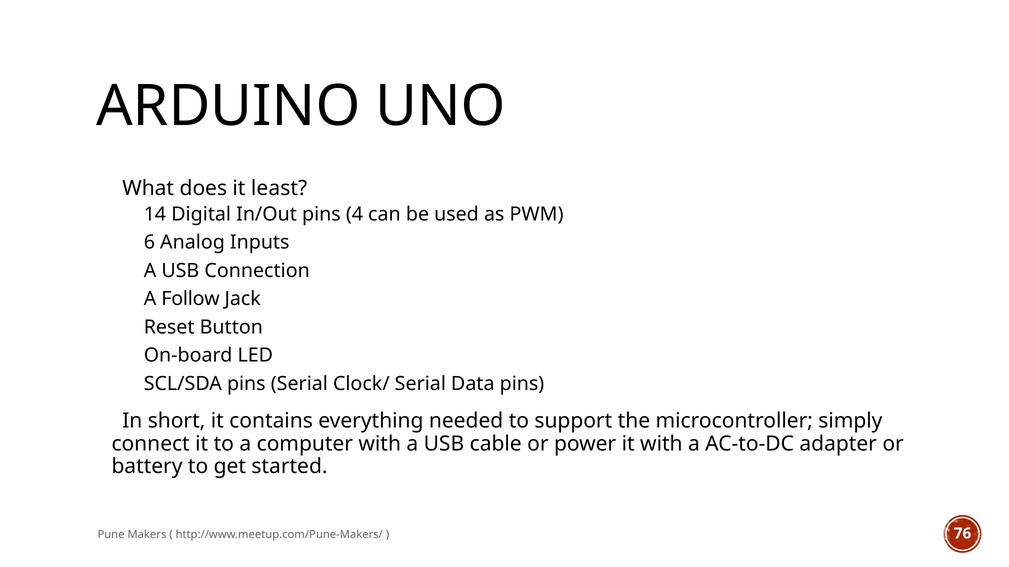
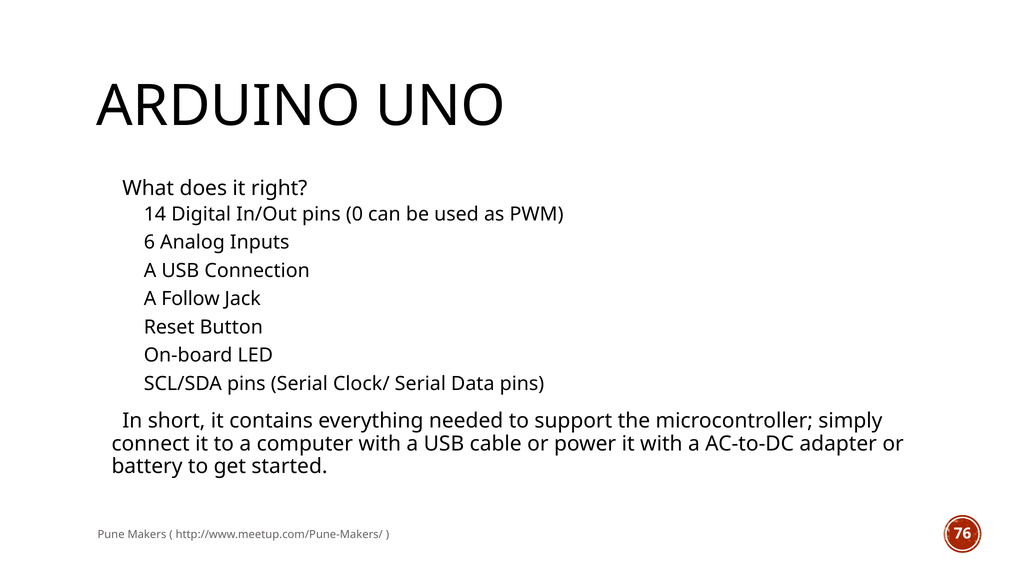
least: least -> right (279, 188)
4: 4 -> 0 (354, 215)
